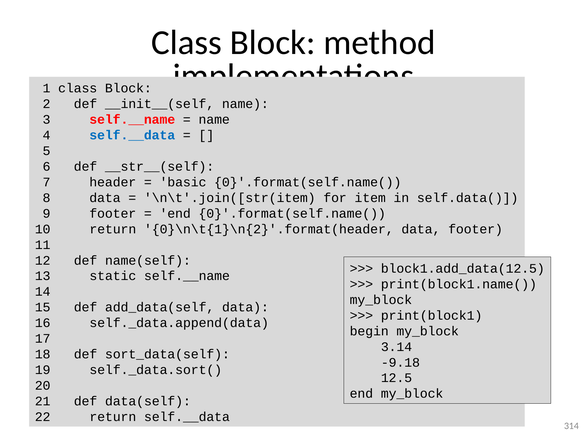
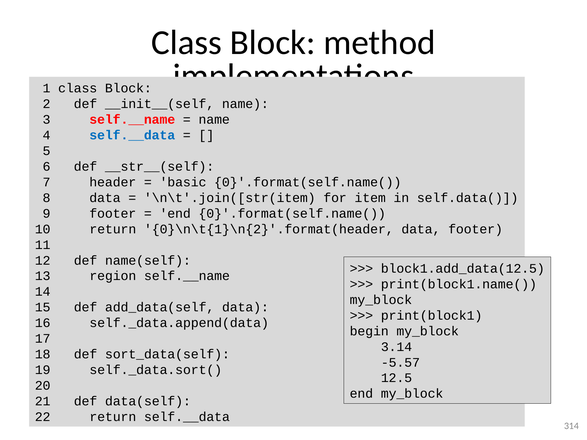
static: static -> region (113, 276)
-9.18: -9.18 -> -5.57 (400, 363)
